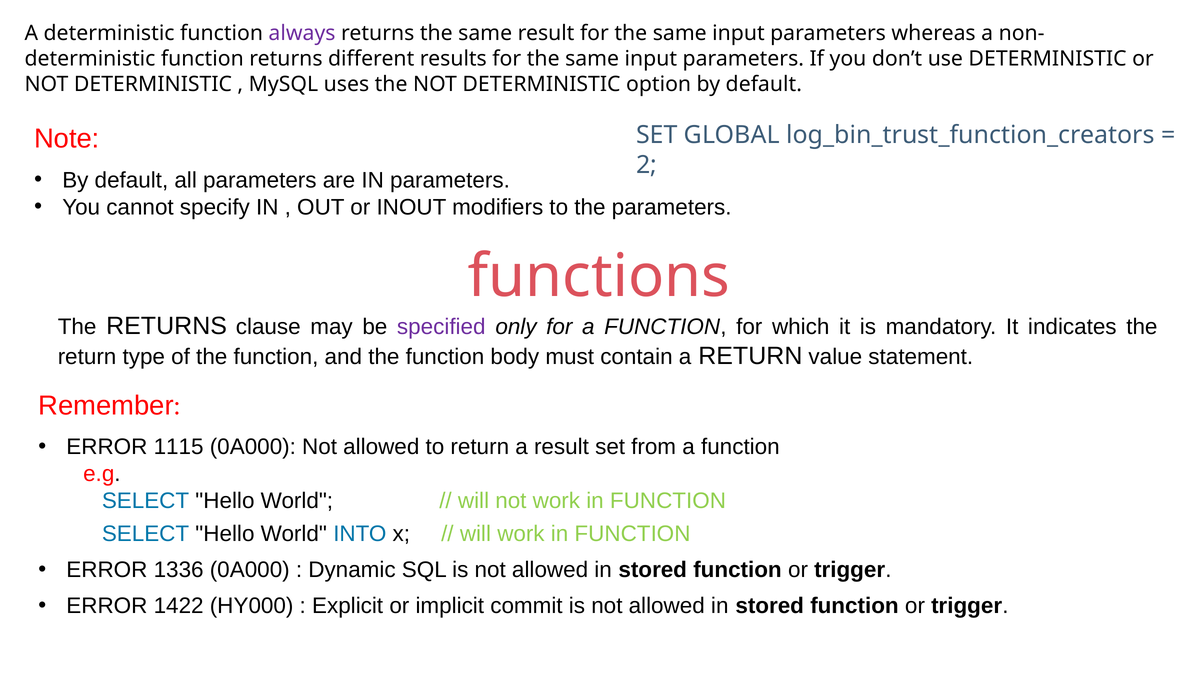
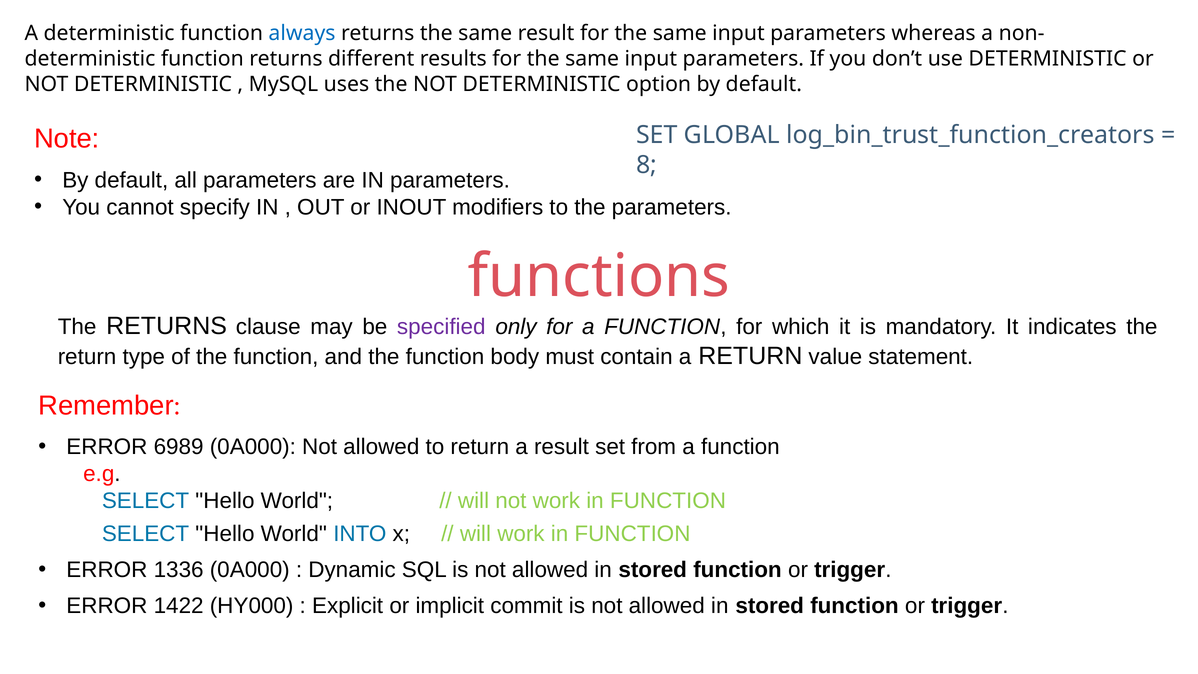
always colour: purple -> blue (302, 33)
2: 2 -> 8 (647, 165)
1115: 1115 -> 6989 (179, 447)
